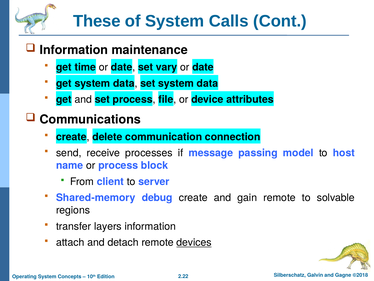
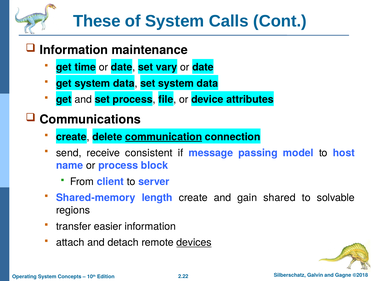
communication underline: none -> present (164, 137)
processes: processes -> consistent (149, 153)
debug: debug -> length (157, 197)
gain remote: remote -> shared (279, 197)
layers: layers -> easier (108, 226)
